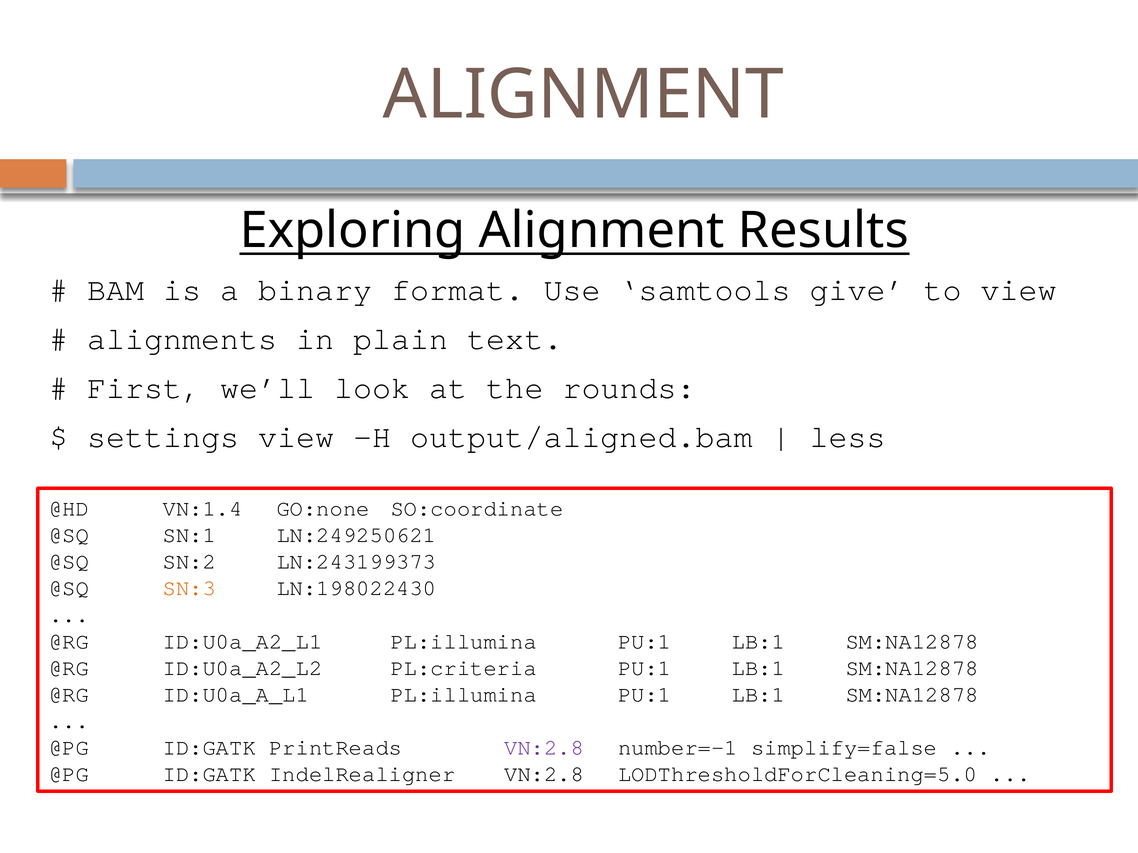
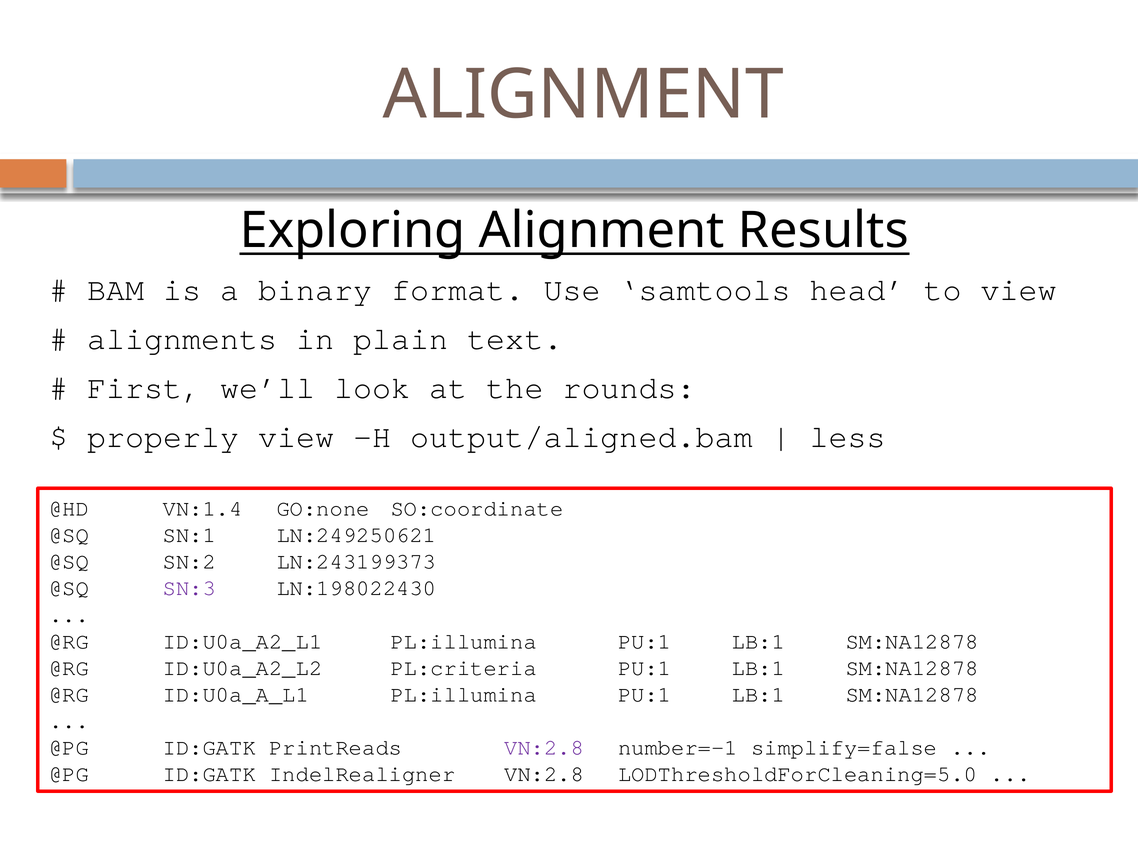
give: give -> head (857, 290)
settings: settings -> properly (163, 437)
SN:3 colour: orange -> purple (189, 589)
